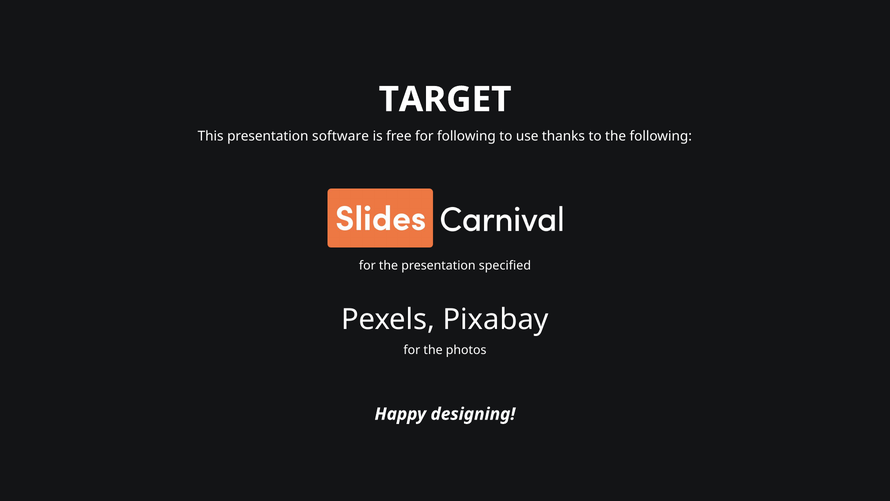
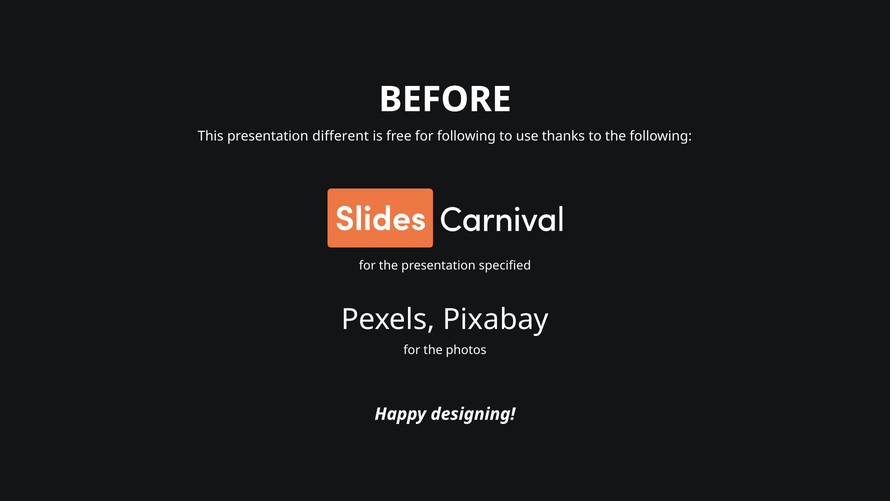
TARGET: TARGET -> BEFORE (445, 99)
software: software -> different (341, 136)
